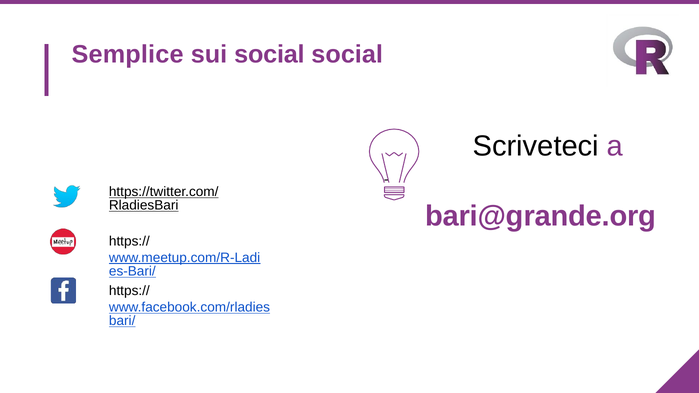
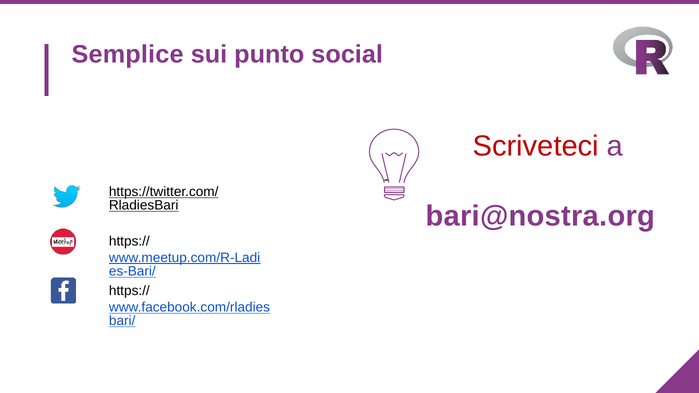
sui social: social -> punto (269, 54)
Scriveteci colour: black -> red (536, 146)
bari@grande.org: bari@grande.org -> bari@nostra.org (540, 216)
